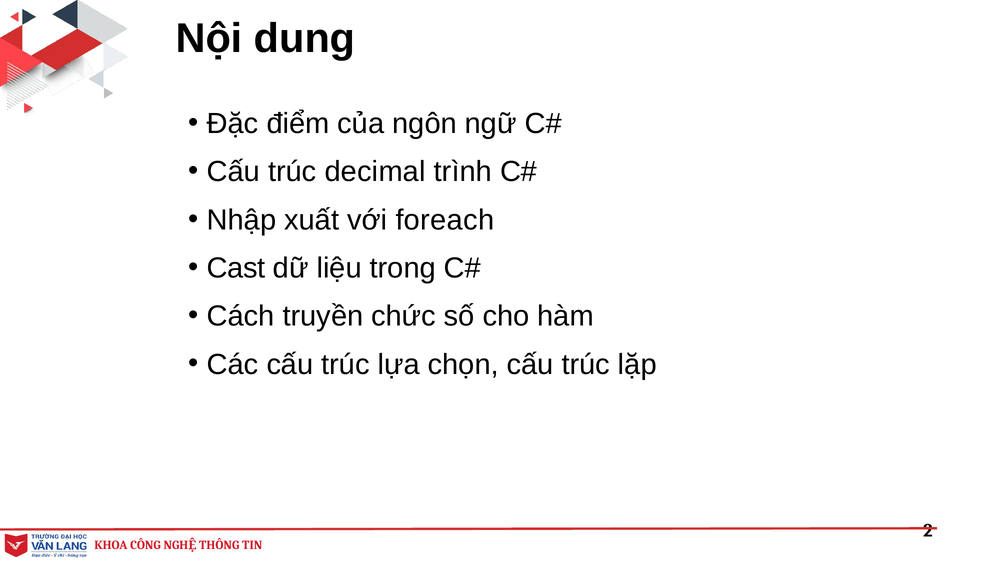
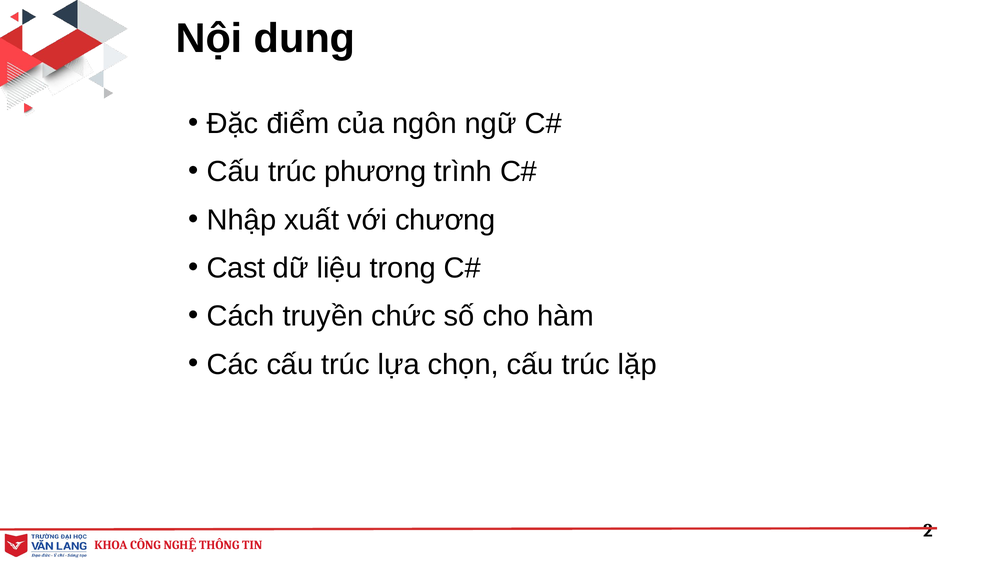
decimal: decimal -> phương (375, 172)
foreach: foreach -> chương (445, 220)
